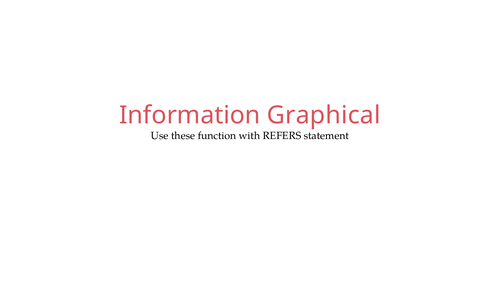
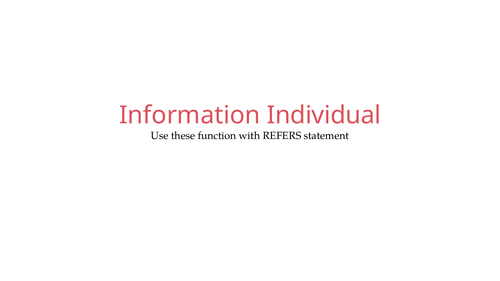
Graphical: Graphical -> Individual (324, 115)
